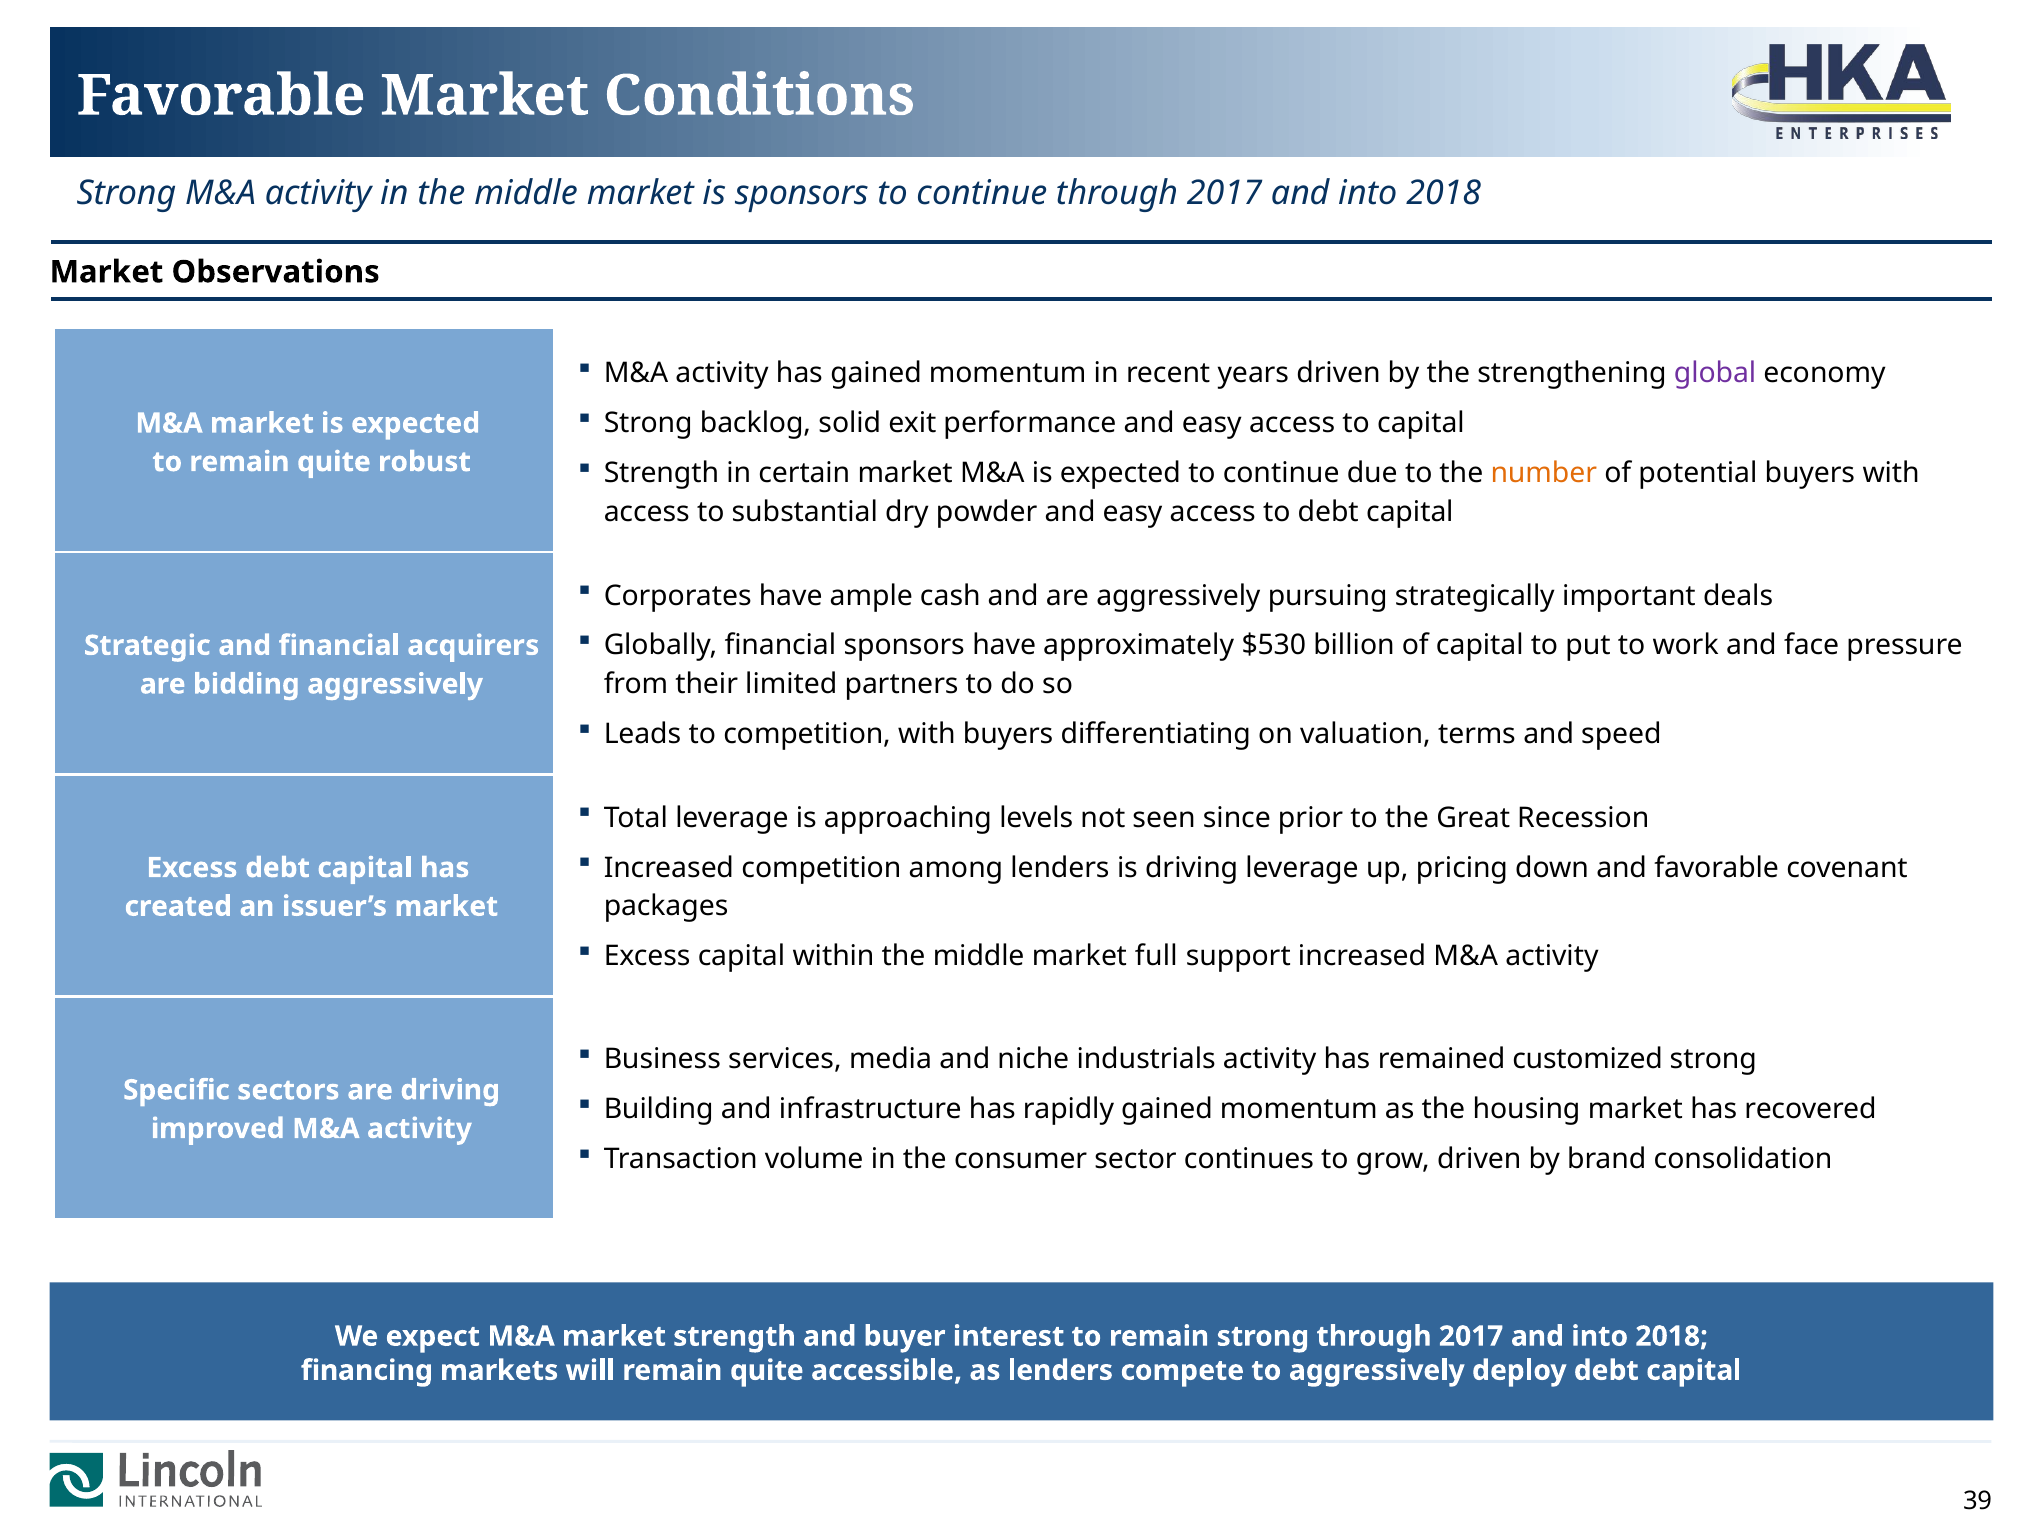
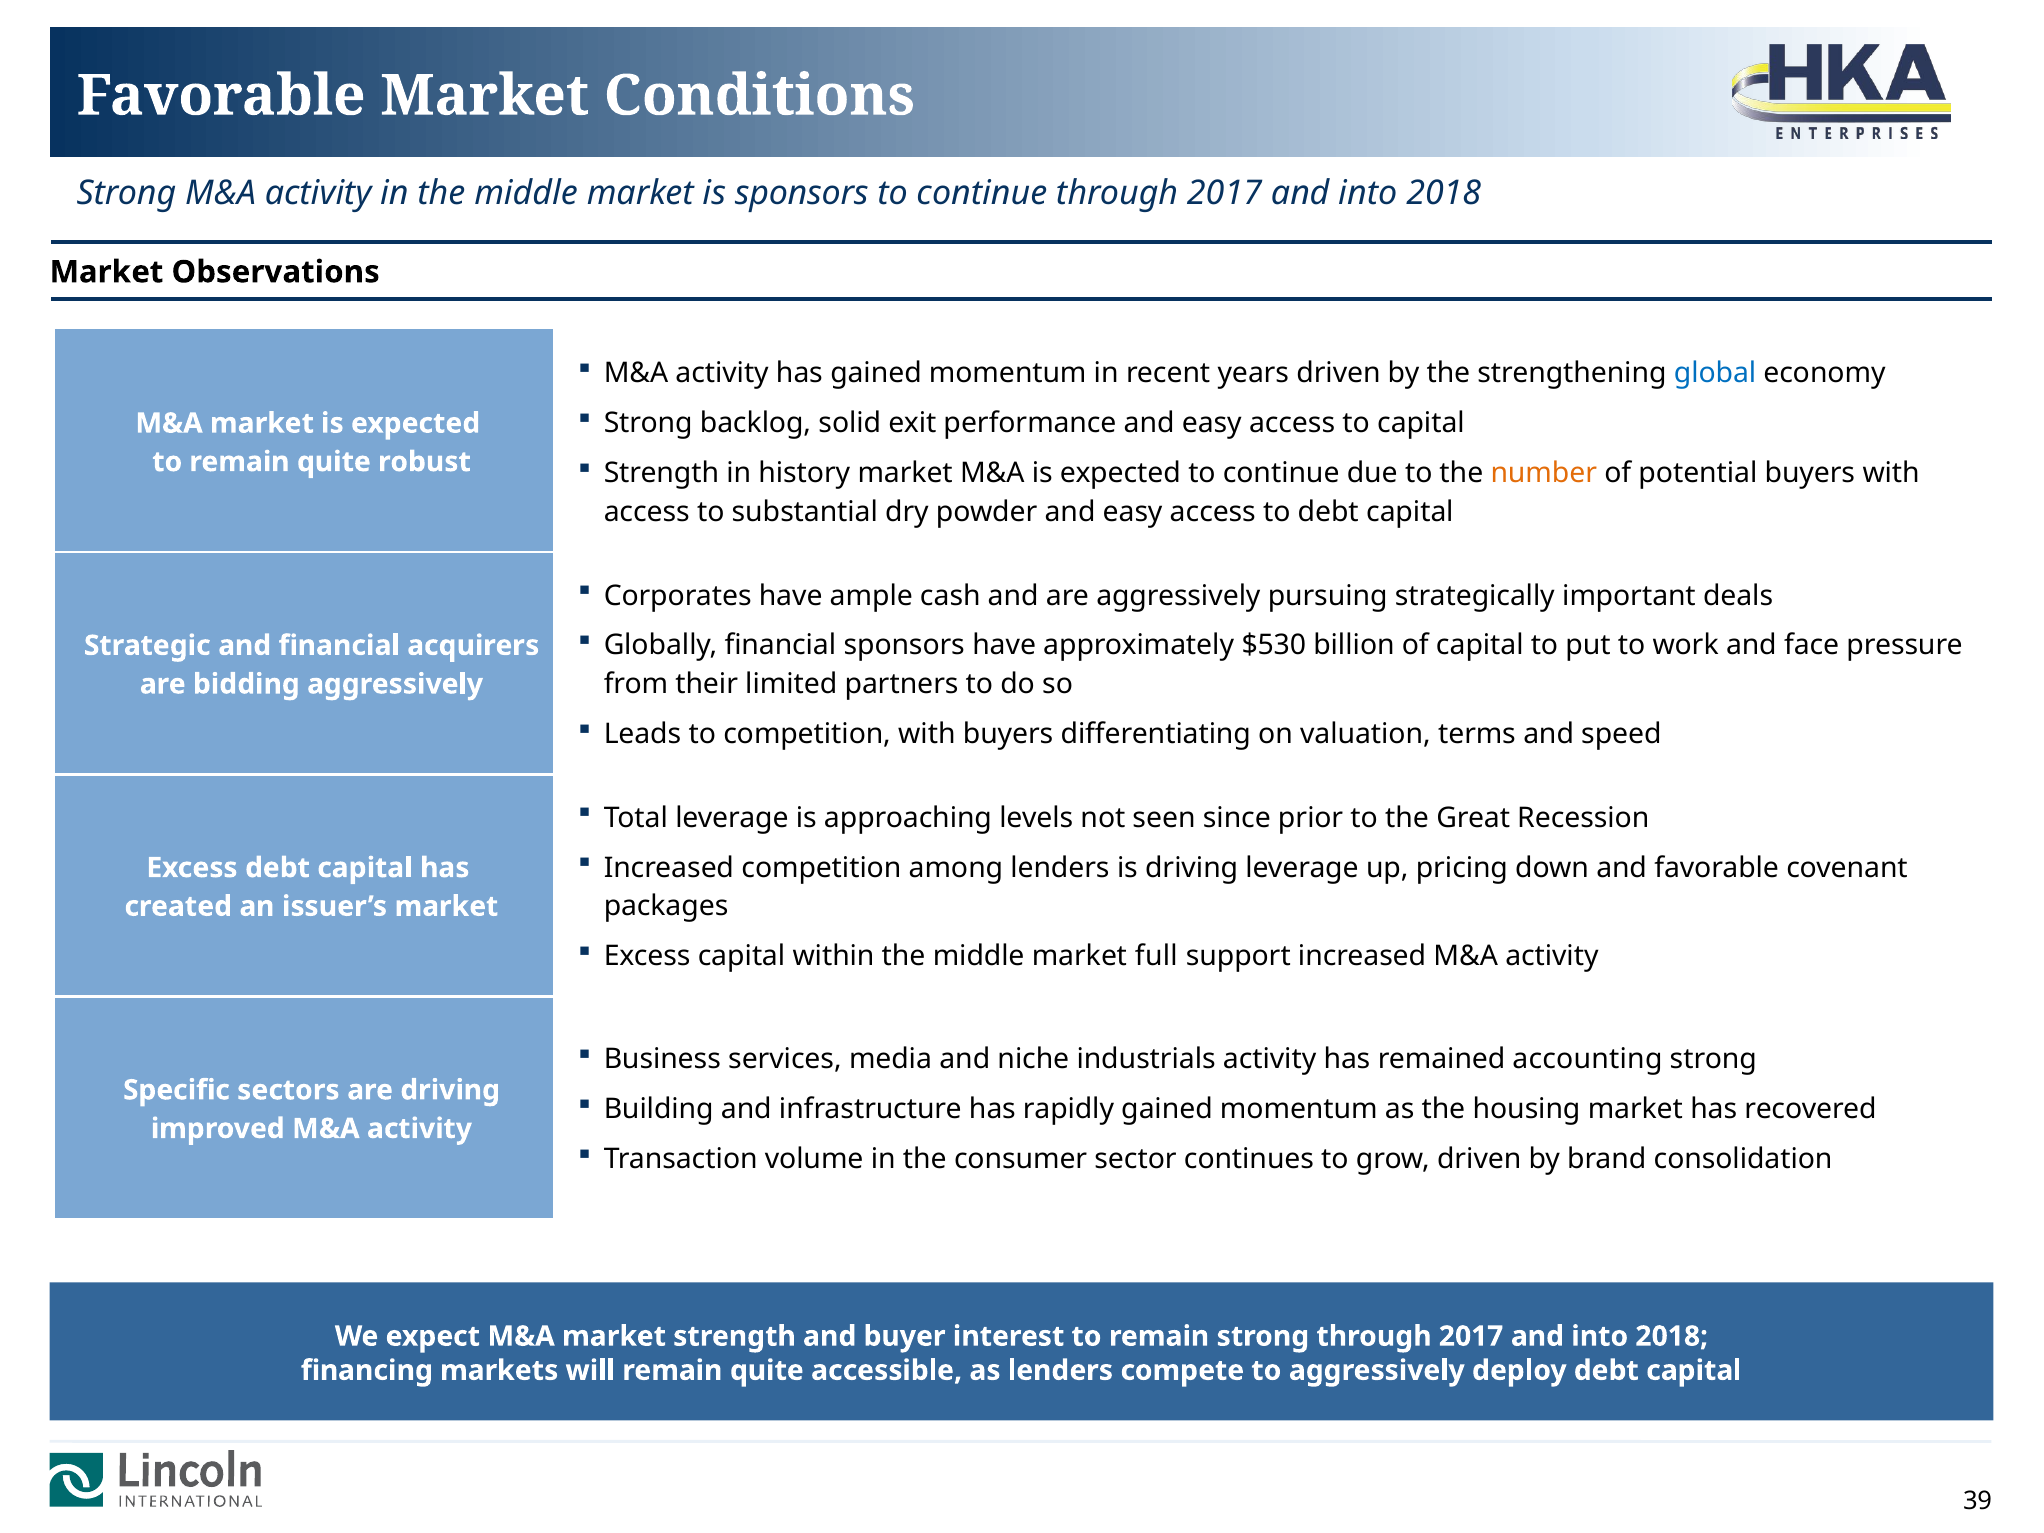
global colour: purple -> blue (1715, 373)
certain: certain -> history (804, 473)
customized: customized -> accounting (1587, 1059)
